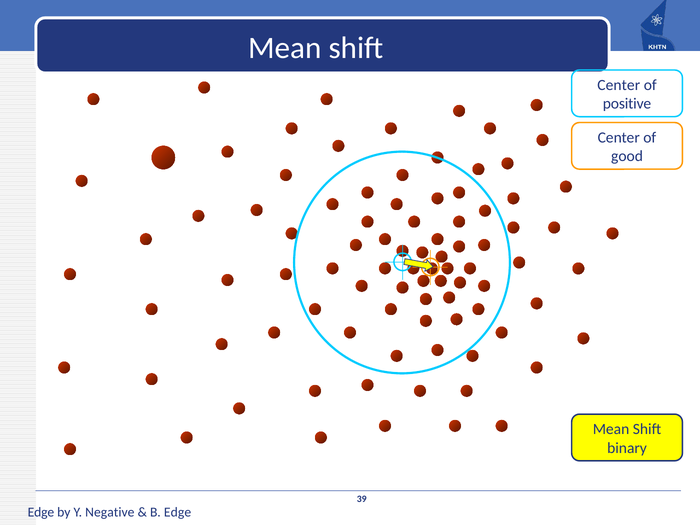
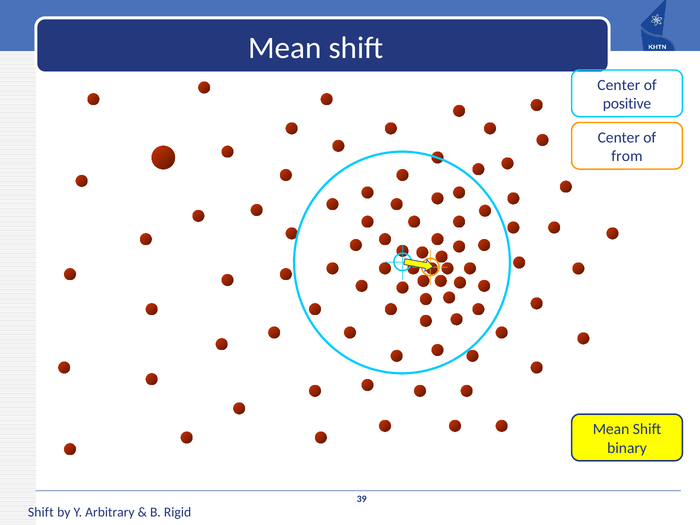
good: good -> from (627, 156)
Edge: Edge -> Shift (41, 512)
Negative: Negative -> Arbitrary (110, 512)
B Edge: Edge -> Rigid (178, 512)
